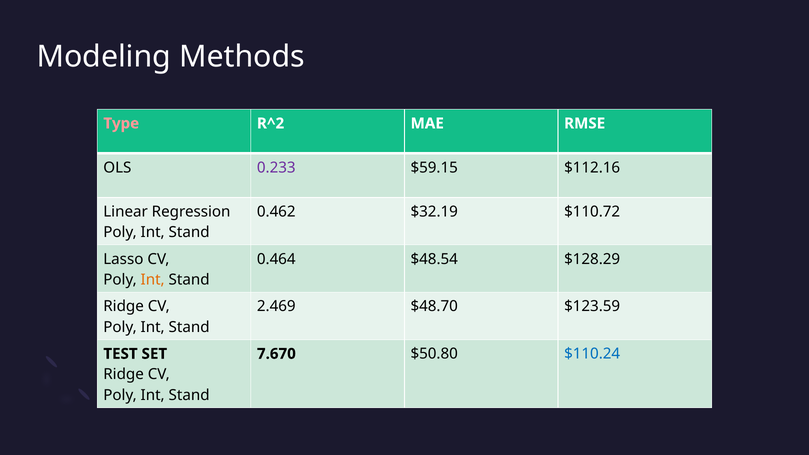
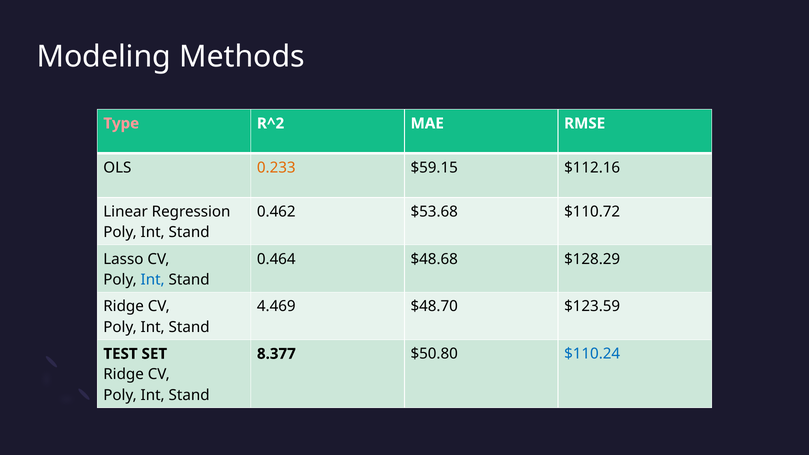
0.233 colour: purple -> orange (276, 168)
$32.19: $32.19 -> $53.68 (434, 212)
$48.54: $48.54 -> $48.68 (434, 259)
Int colour: orange -> blue (153, 280)
2.469: 2.469 -> 4.469 (276, 306)
7.670: 7.670 -> 8.377 (276, 354)
